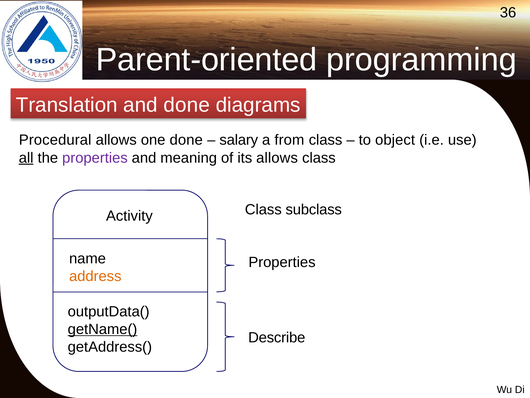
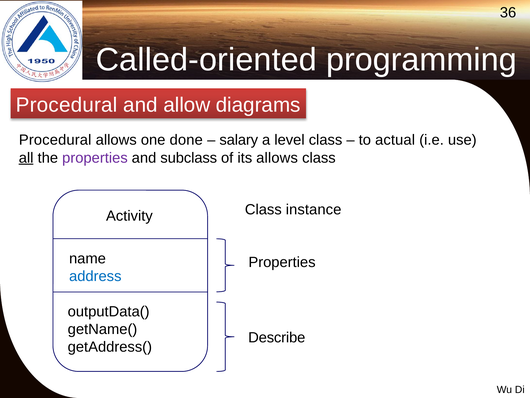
Parent-oriented: Parent-oriented -> Called-oriented (206, 60)
Translation: Translation -> Procedural (67, 105)
and done: done -> allow (187, 105)
from: from -> level (289, 140)
object: object -> actual (395, 140)
meaning: meaning -> subclass (189, 158)
subclass: subclass -> instance (314, 209)
address colour: orange -> blue (95, 276)
getName( underline: present -> none (103, 329)
